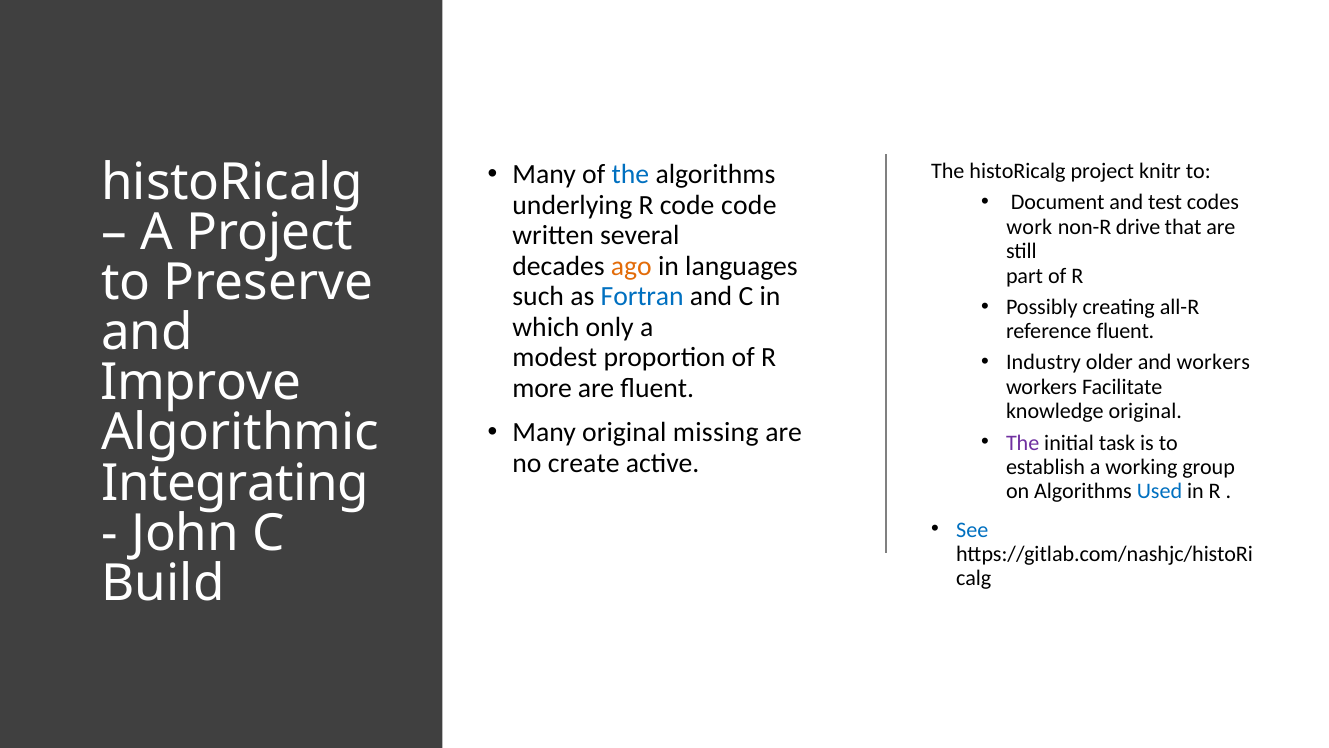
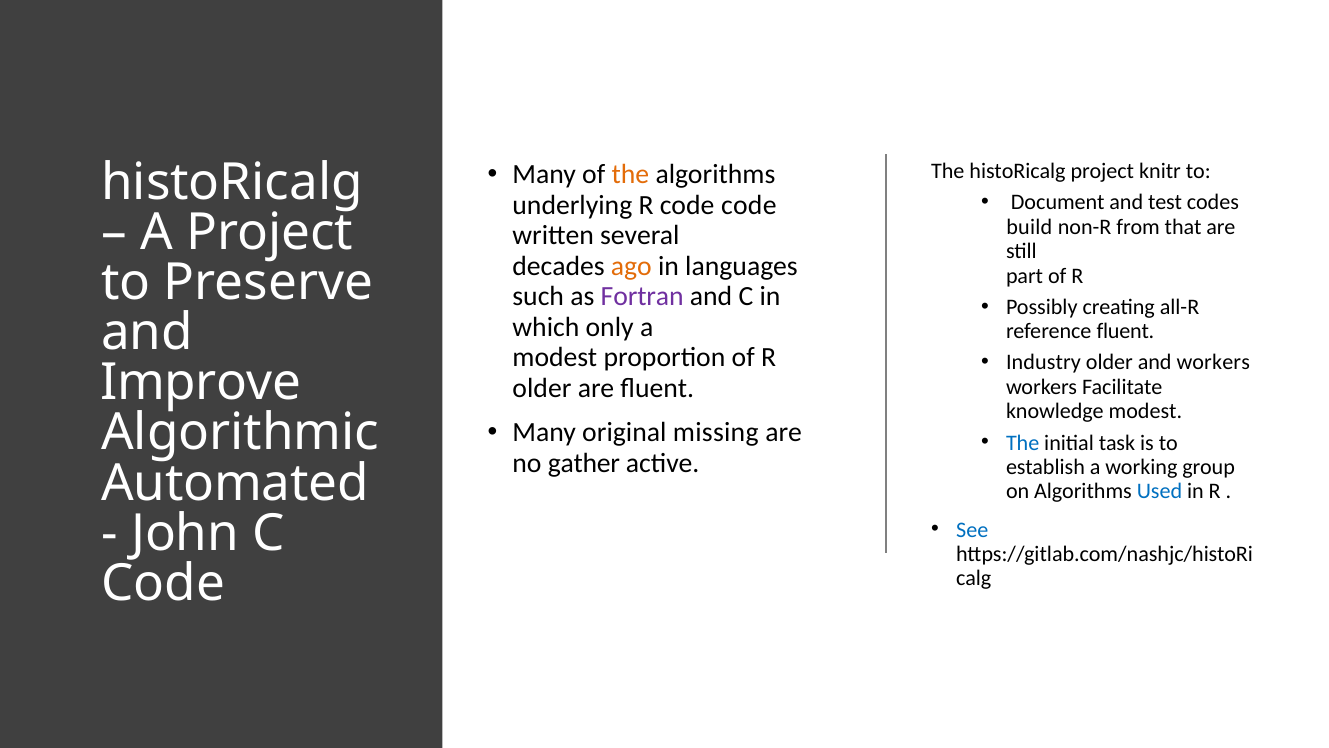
the colour: blue -> orange (630, 174)
work: work -> build (1029, 227)
drive: drive -> from (1138, 227)
Fortran colour: blue -> purple (642, 296)
more: more -> older (542, 388)
knowledge original: original -> modest (1145, 411)
The colour: purple -> blue (1023, 442)
create: create -> gather (584, 463)
Integrating: Integrating -> Automated (235, 483)
Build: Build -> Code (163, 583)
